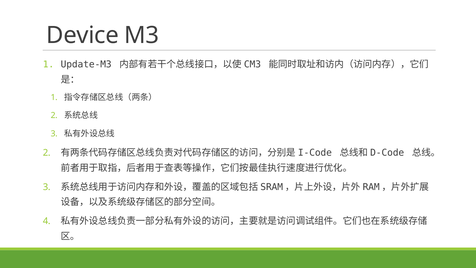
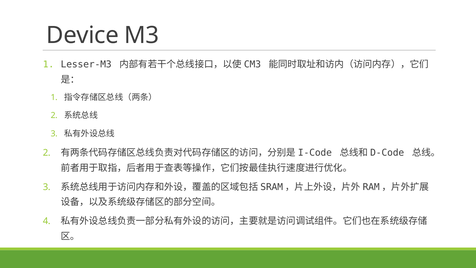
Update‐M3: Update‐M3 -> Lesser‐M3 (86, 64)
